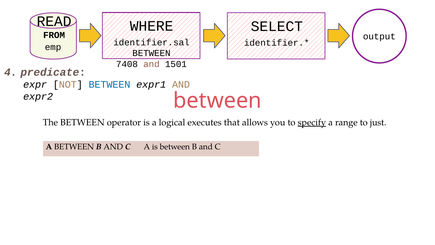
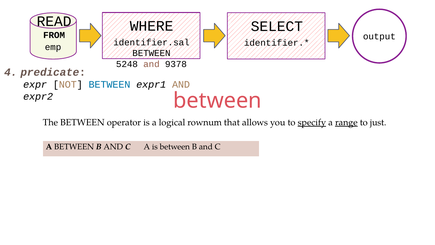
7408: 7408 -> 5248 (127, 64)
1501: 1501 -> 9378 (176, 64)
executes: executes -> rownum (205, 122)
range underline: none -> present (346, 122)
